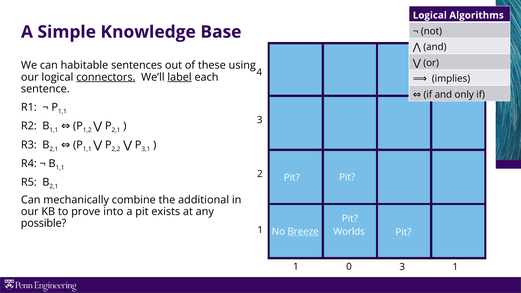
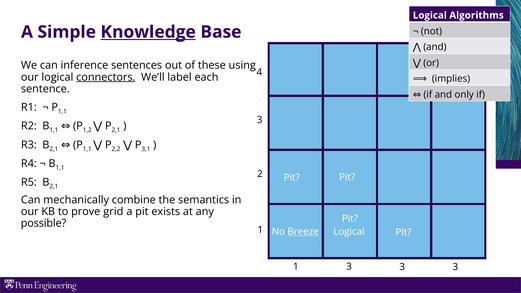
Knowledge underline: none -> present (148, 32)
habitable: habitable -> inference (84, 65)
label underline: present -> none (180, 77)
additional: additional -> semantics (204, 200)
into: into -> grid (113, 212)
Worlds: Worlds -> Logical (349, 232)
1 0: 0 -> 3 (349, 267)
1: 1 -> 3 (455, 267)
